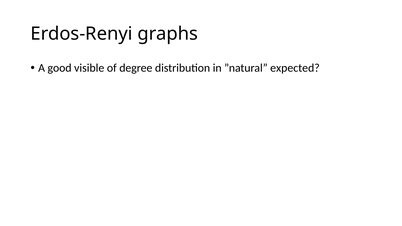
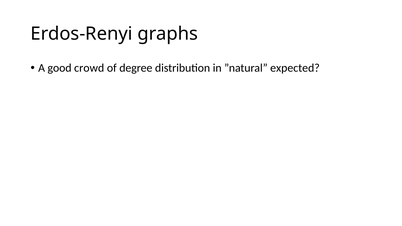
visible: visible -> crowd (89, 68)
